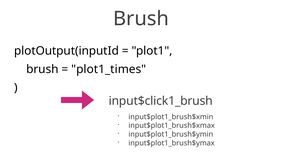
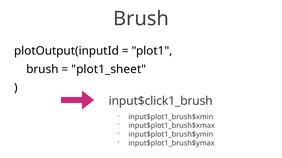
plot1_times: plot1_times -> plot1_sheet (109, 70)
